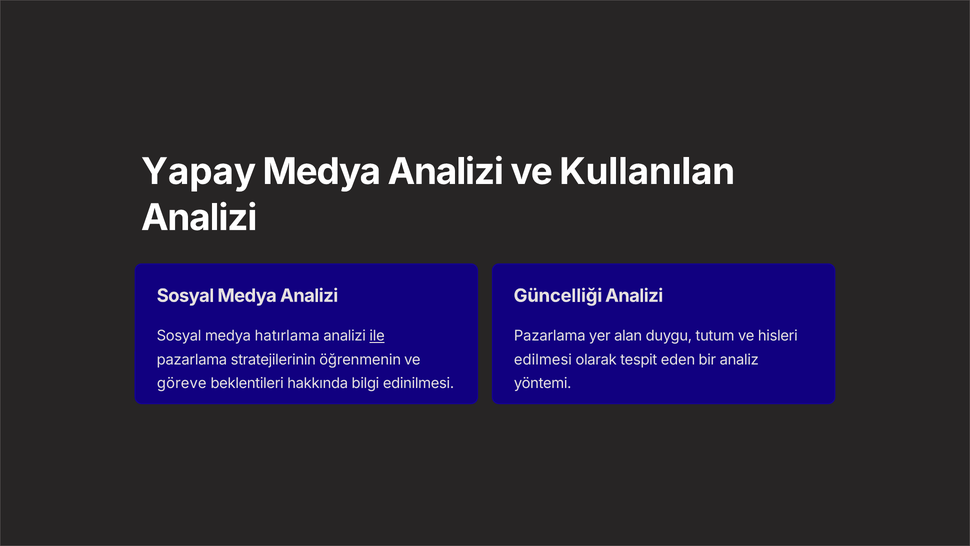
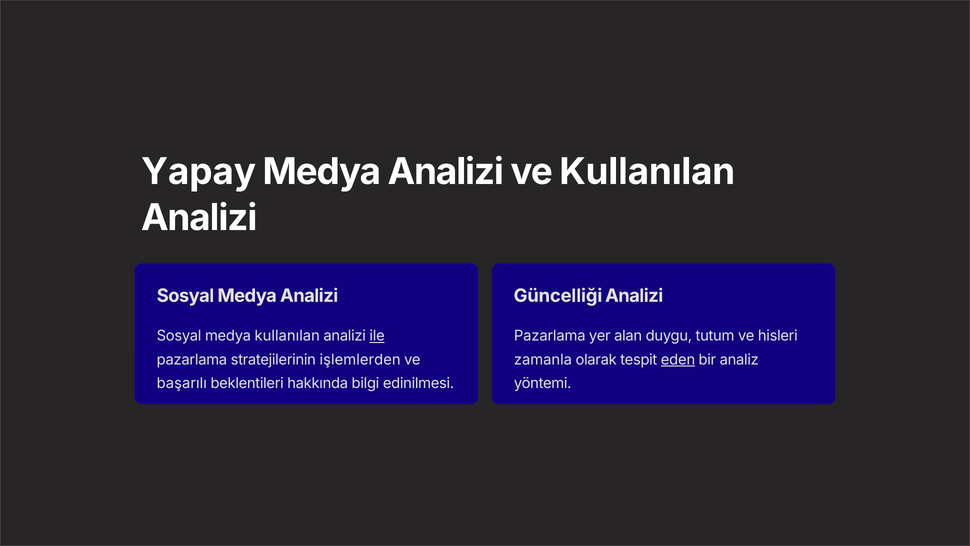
medya hatırlama: hatırlama -> kullanılan (287, 336)
öğrenmenin: öğrenmenin -> işlemlerden (360, 359)
edilmesi: edilmesi -> zamanla (543, 359)
eden underline: none -> present (678, 359)
göreve: göreve -> başarılı (182, 383)
